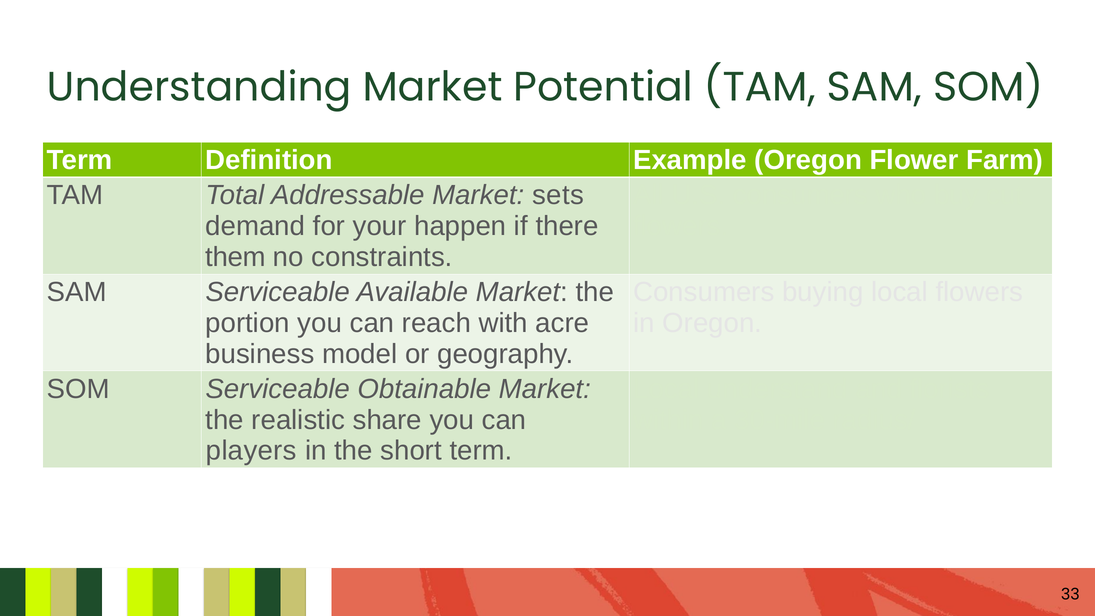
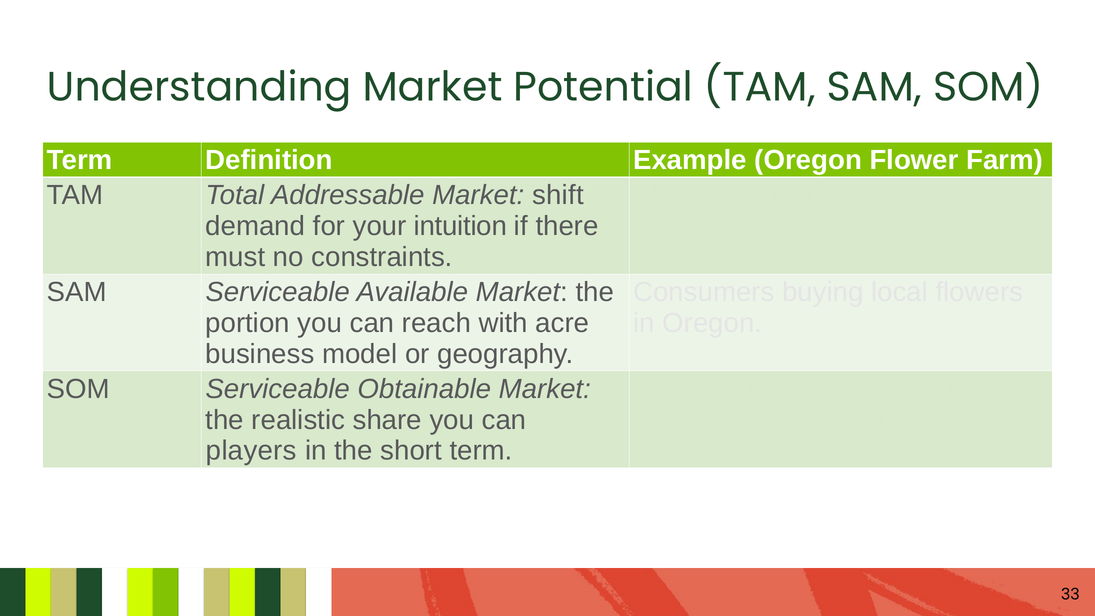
sets: sets -> shift (558, 195)
happen: happen -> intuition (460, 226)
them: them -> must (235, 257)
